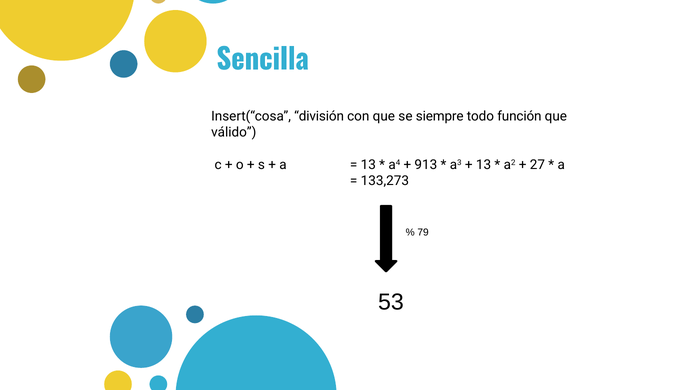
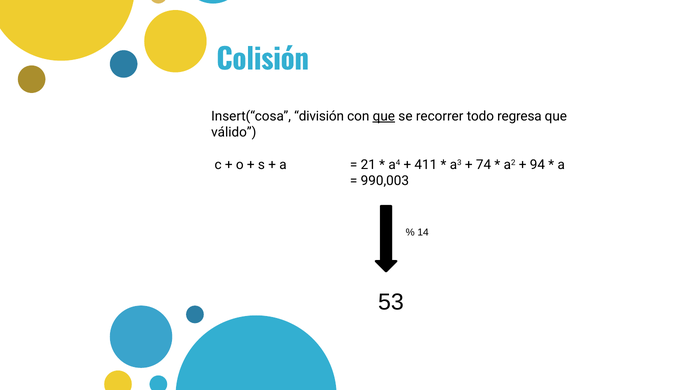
Sencilla: Sencilla -> Colisión (263, 60)
que underline: none -> present (384, 116)
siempre: siempre -> recorrer (440, 116)
función: función -> regresa (519, 116)
13: 13 -> 21 (368, 165)
913: 913 -> 411 (426, 165)
13: 13 -> 74 (484, 165)
27: 27 -> 94 (537, 165)
133,273: 133,273 -> 990,003 (385, 181)
79: 79 -> 14 (423, 233)
